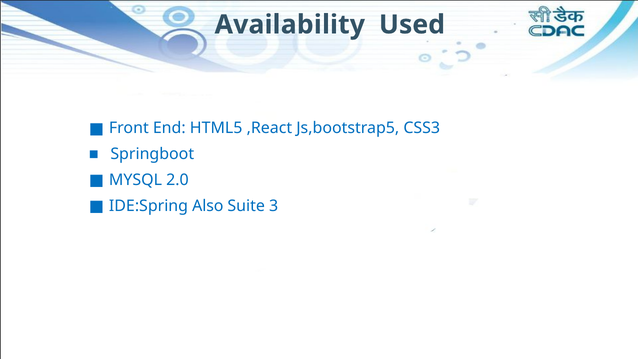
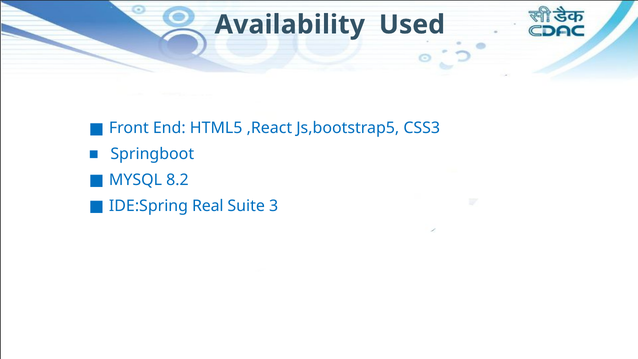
2.0: 2.0 -> 8.2 (177, 180)
Also: Also -> Real (208, 206)
